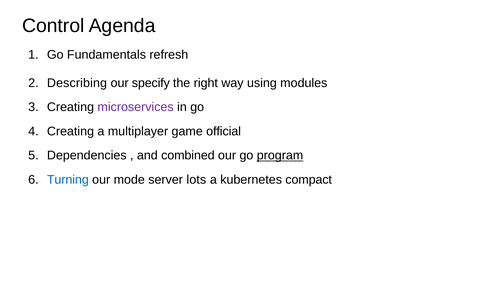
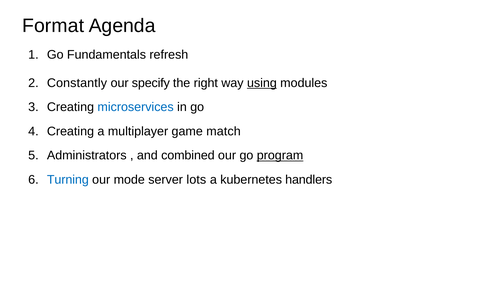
Control: Control -> Format (53, 26)
Describing: Describing -> Constantly (77, 83)
using underline: none -> present (262, 83)
microservices colour: purple -> blue (136, 107)
official: official -> match (223, 131)
Dependencies: Dependencies -> Administrators (87, 155)
compact: compact -> handlers (309, 180)
